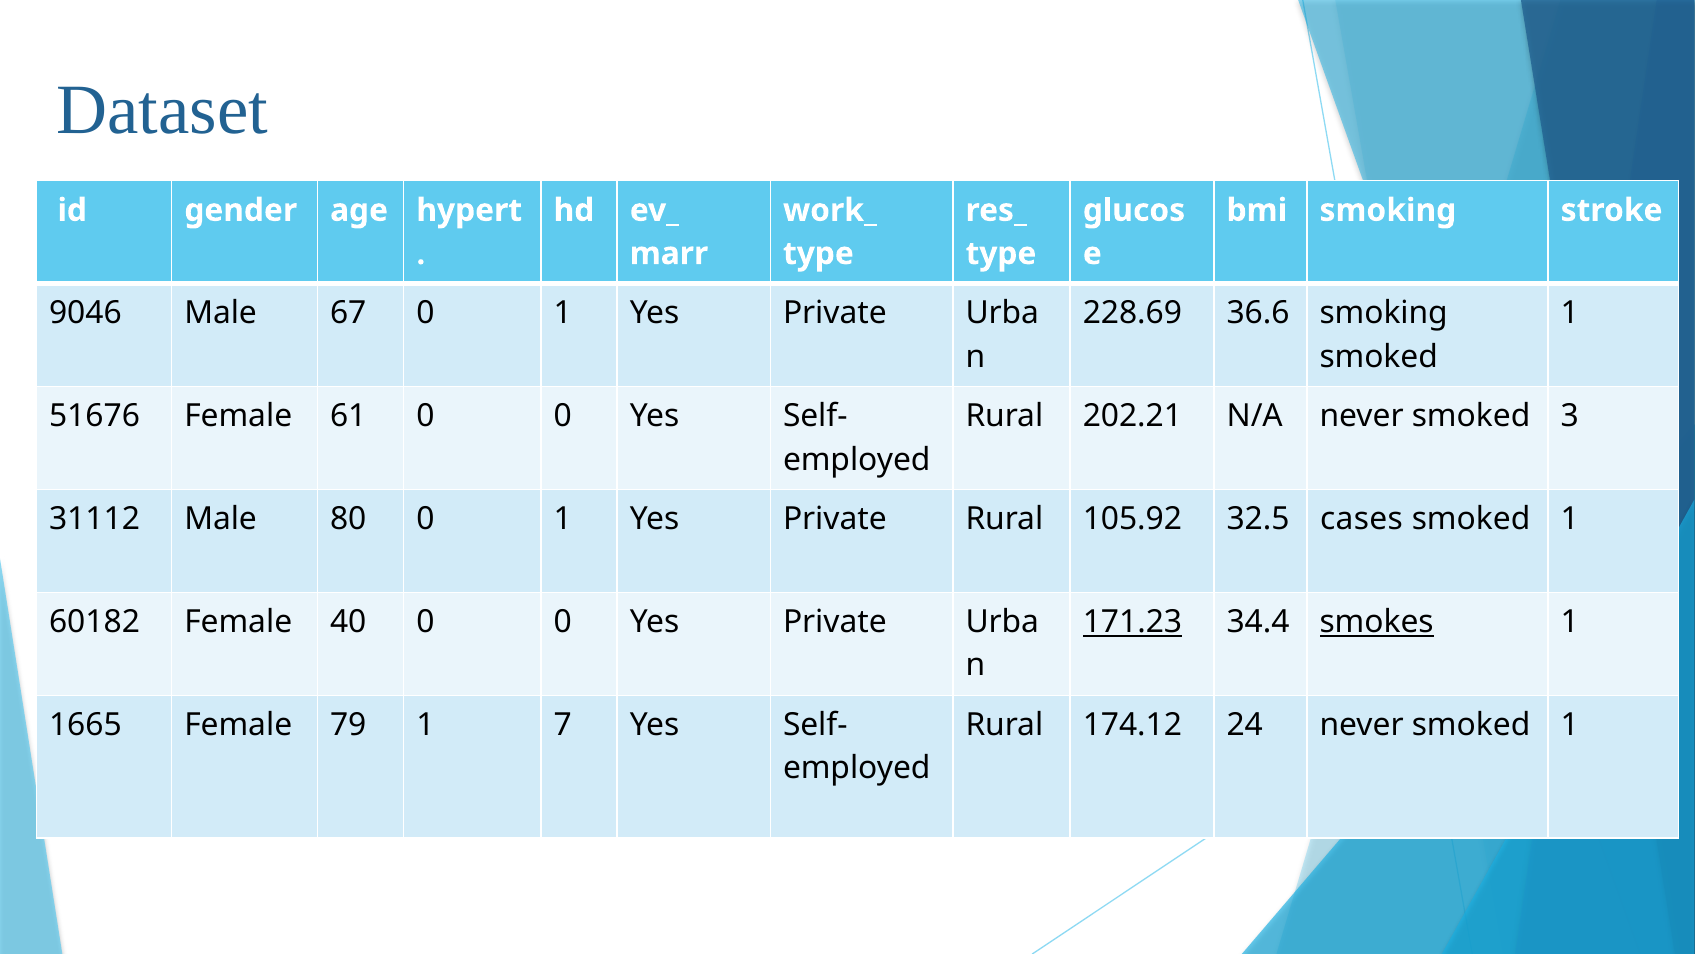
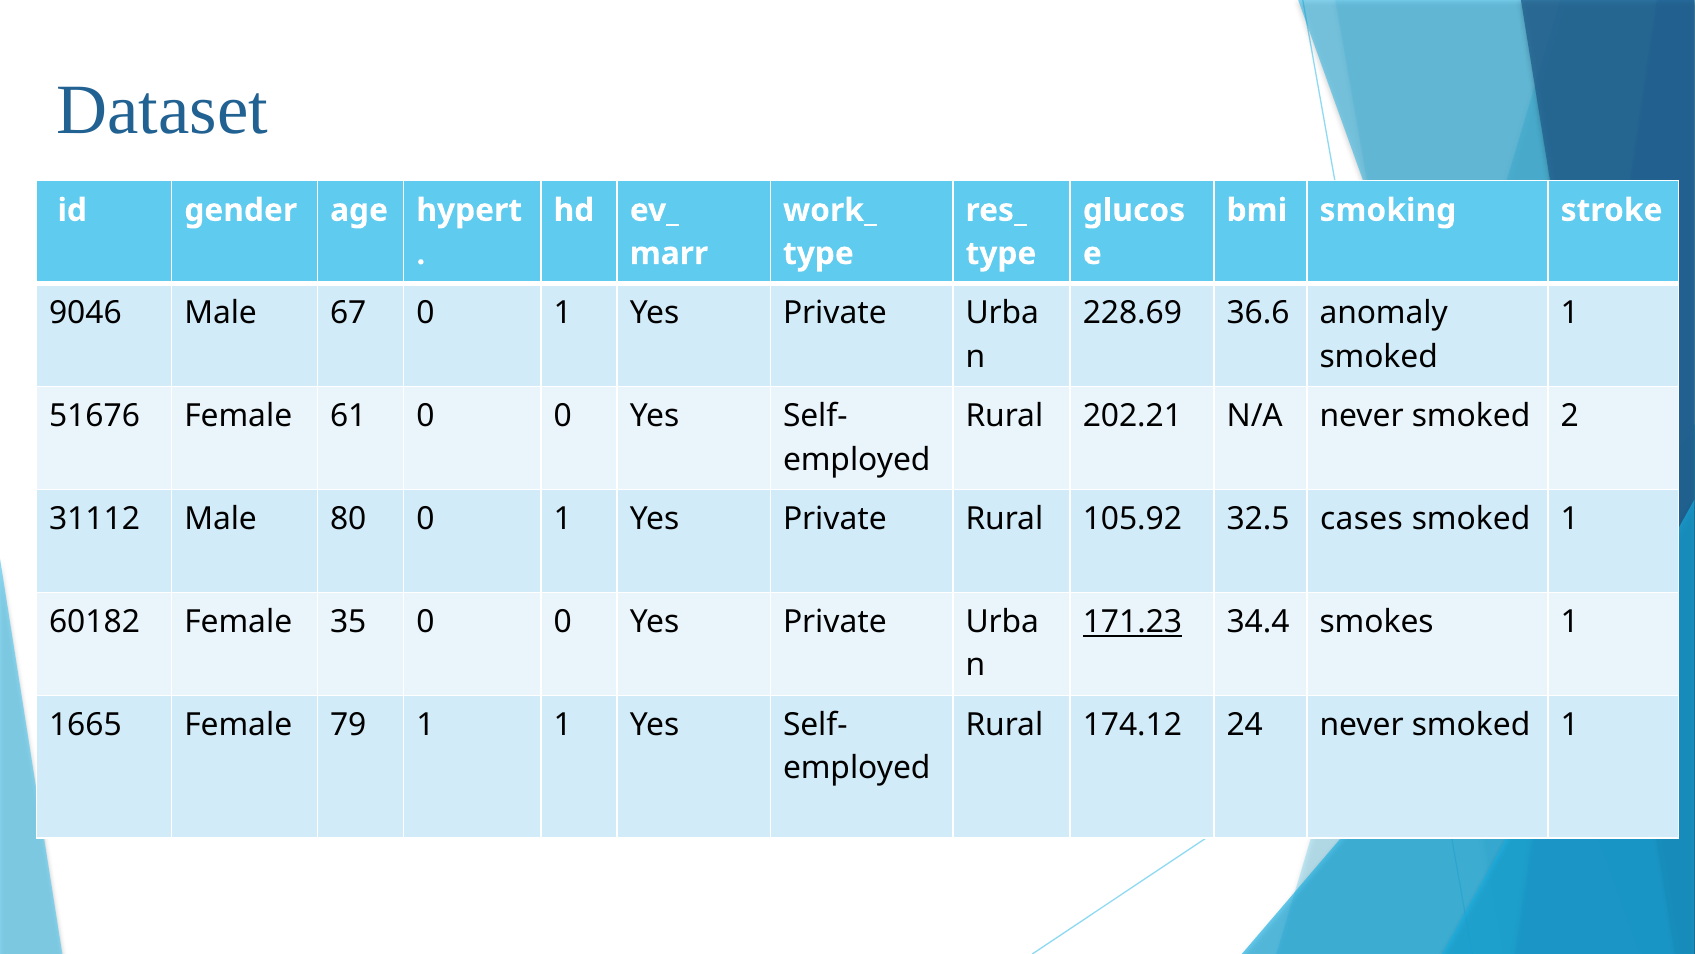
36.6 smoking: smoking -> anomaly (1384, 313)
3: 3 -> 2 (1570, 416)
40: 40 -> 35 (348, 622)
smokes underline: present -> none (1377, 622)
1 7: 7 -> 1 (563, 725)
